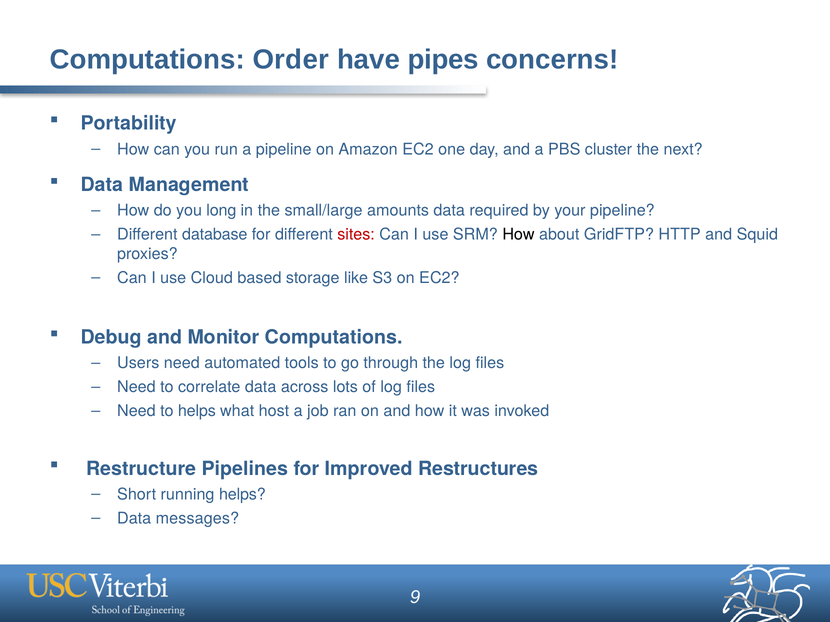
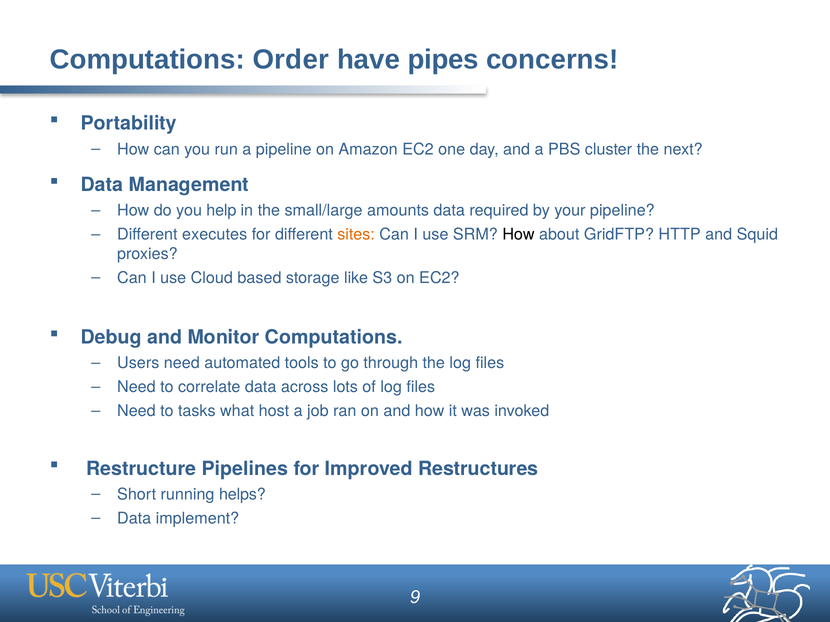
long: long -> help (221, 211)
database: database -> executes (215, 235)
sites colour: red -> orange (356, 235)
to helps: helps -> tasks (197, 411)
messages: messages -> implement (197, 519)
